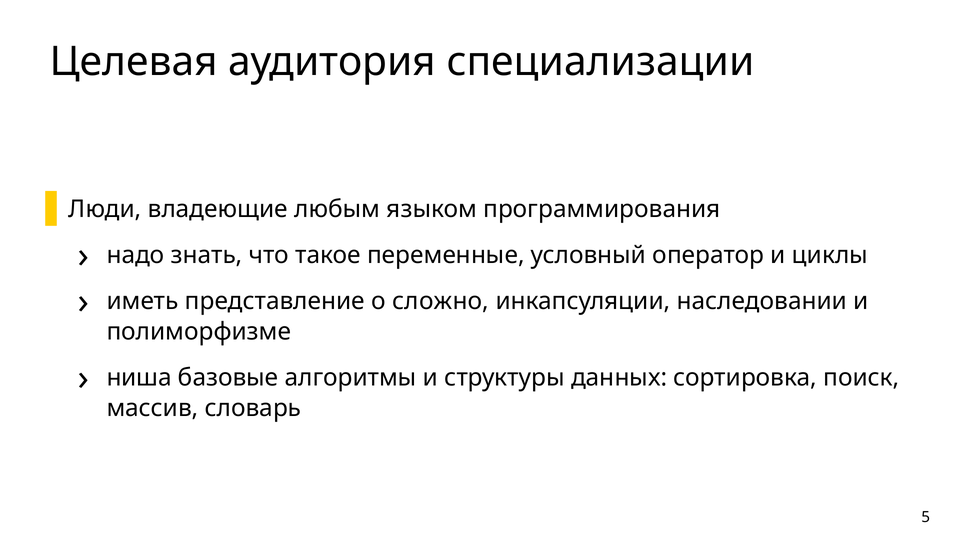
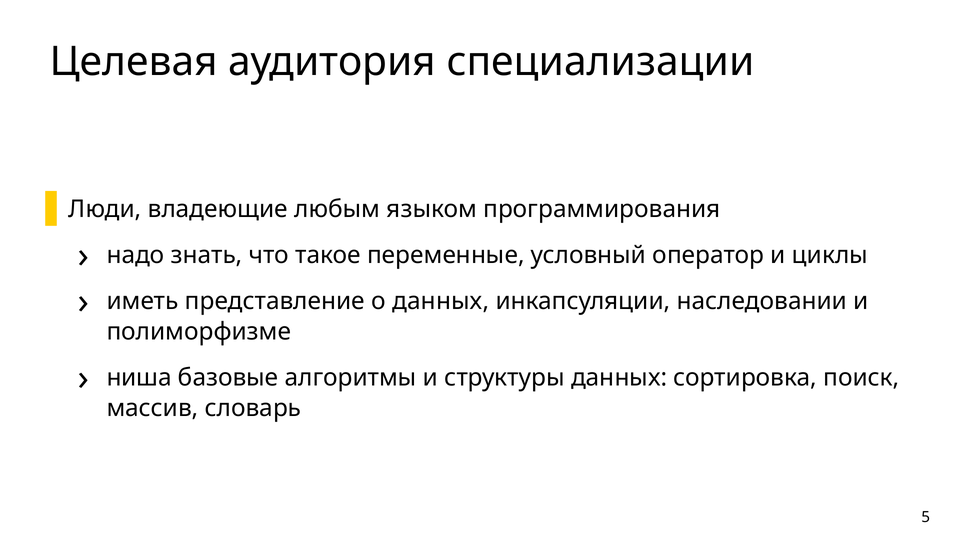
о сложно: сложно -> данных (441, 301)
